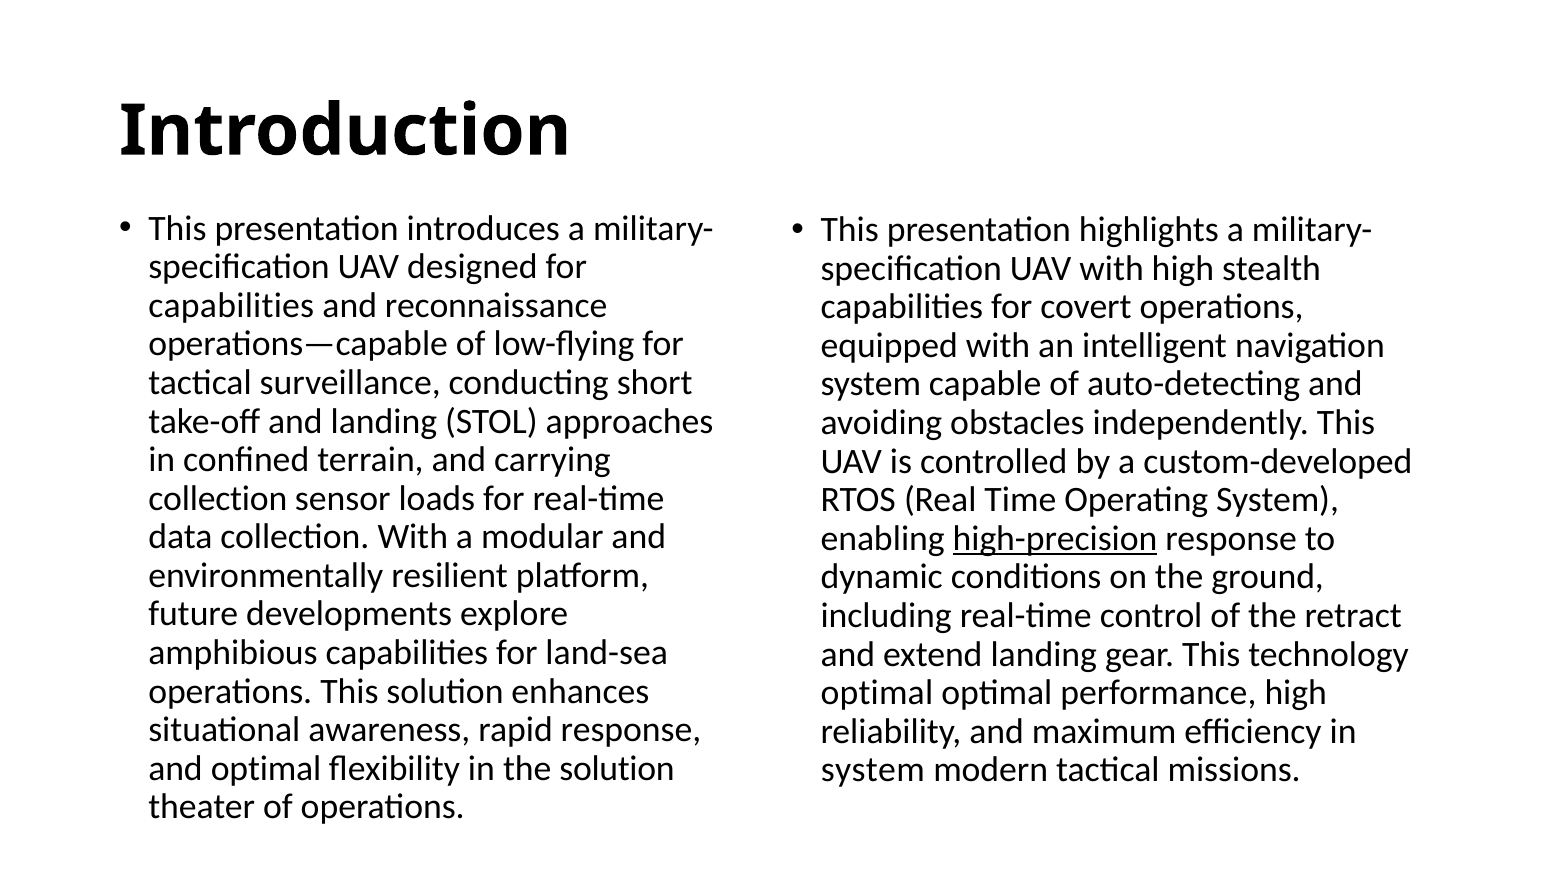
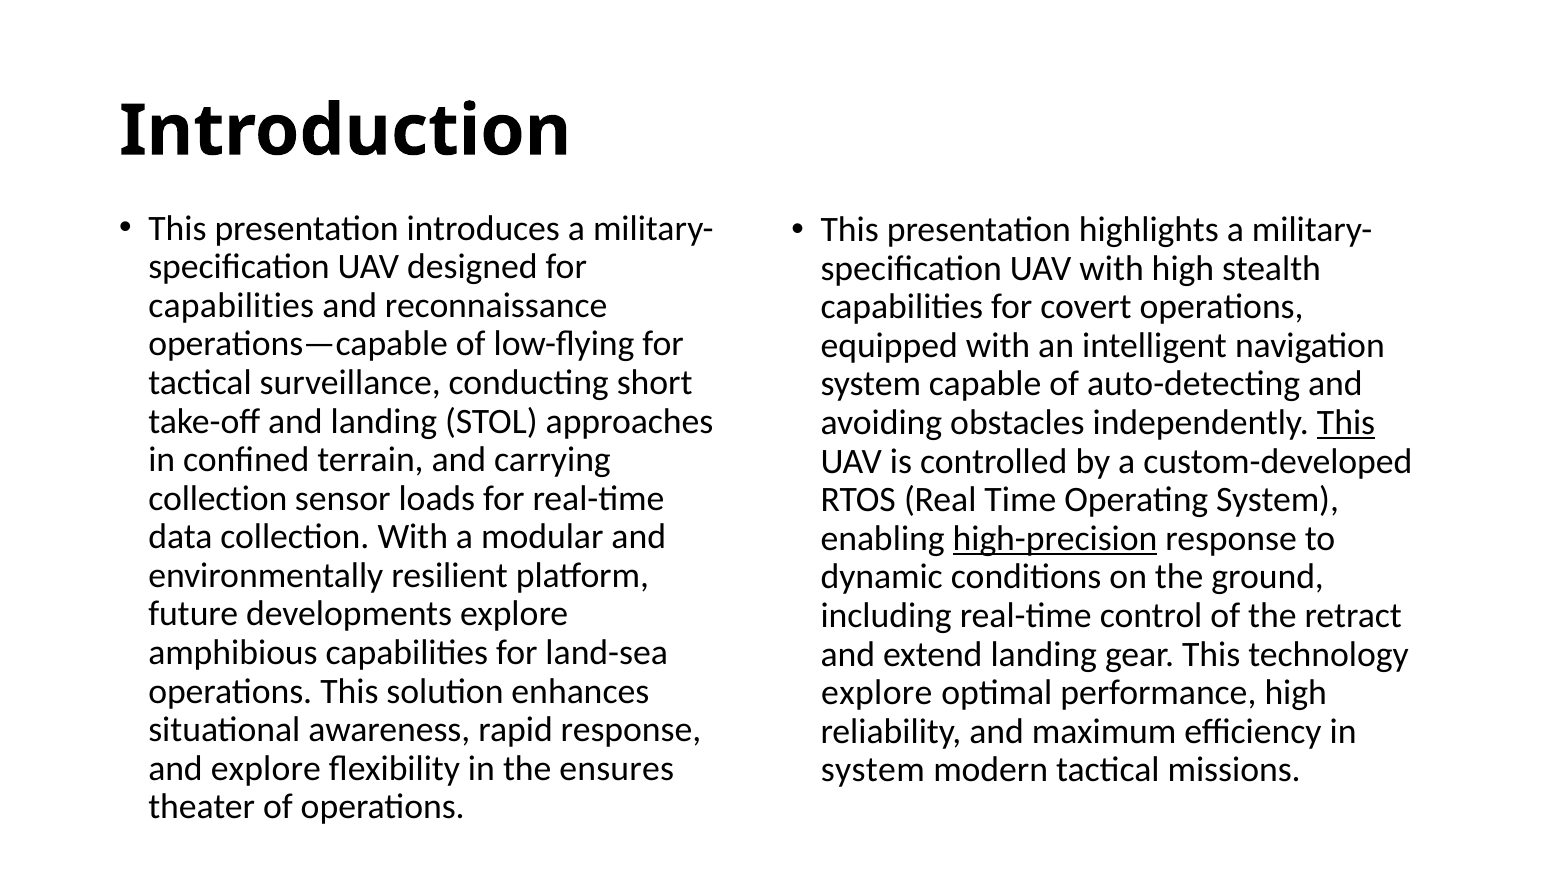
This underline: none -> present (1346, 423)
optimal: optimal -> explore (877, 693)
and optimal: optimal -> explore (266, 768)
the solution: solution -> ensures (617, 768)
